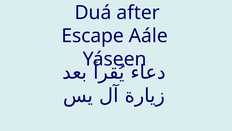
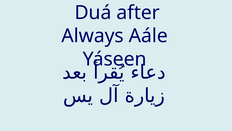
Escape: Escape -> Always (93, 36)
